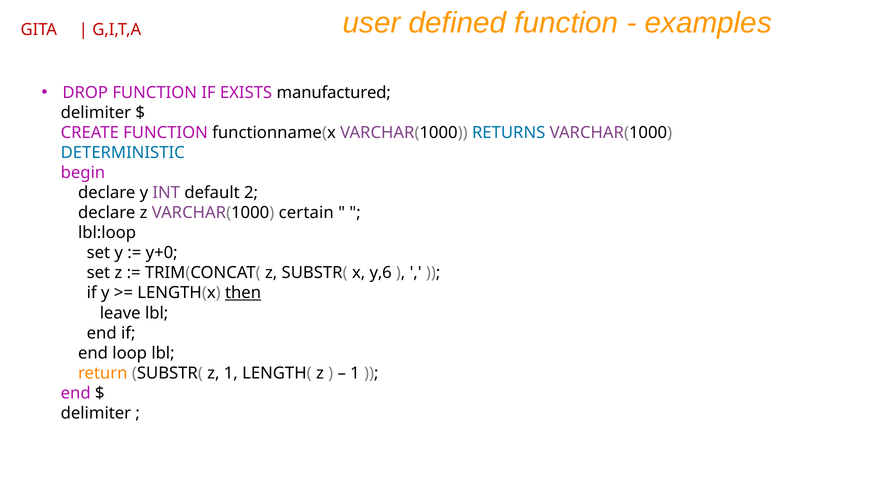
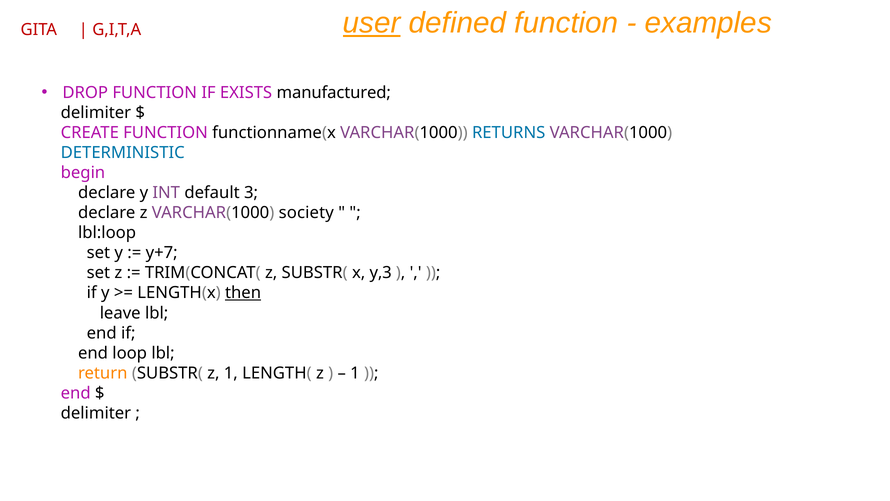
user underline: none -> present (372, 23)
2: 2 -> 3 (251, 193)
certain: certain -> society (306, 213)
y+0: y+0 -> y+7 (162, 253)
y,6: y,6 -> y,3 (381, 273)
